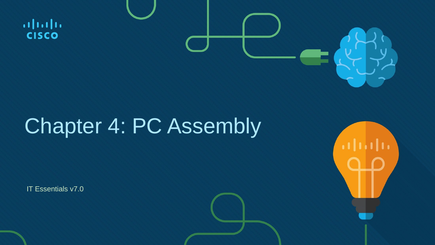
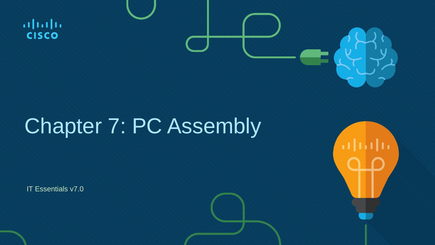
4: 4 -> 7 (117, 126)
